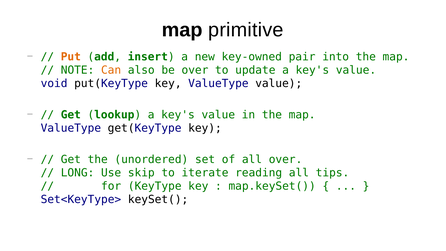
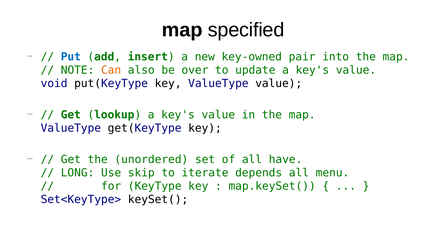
primitive: primitive -> specified (246, 30)
Put colour: orange -> blue (71, 57)
all over: over -> have (286, 159)
reading: reading -> depends (259, 173)
tips: tips -> menu (332, 173)
